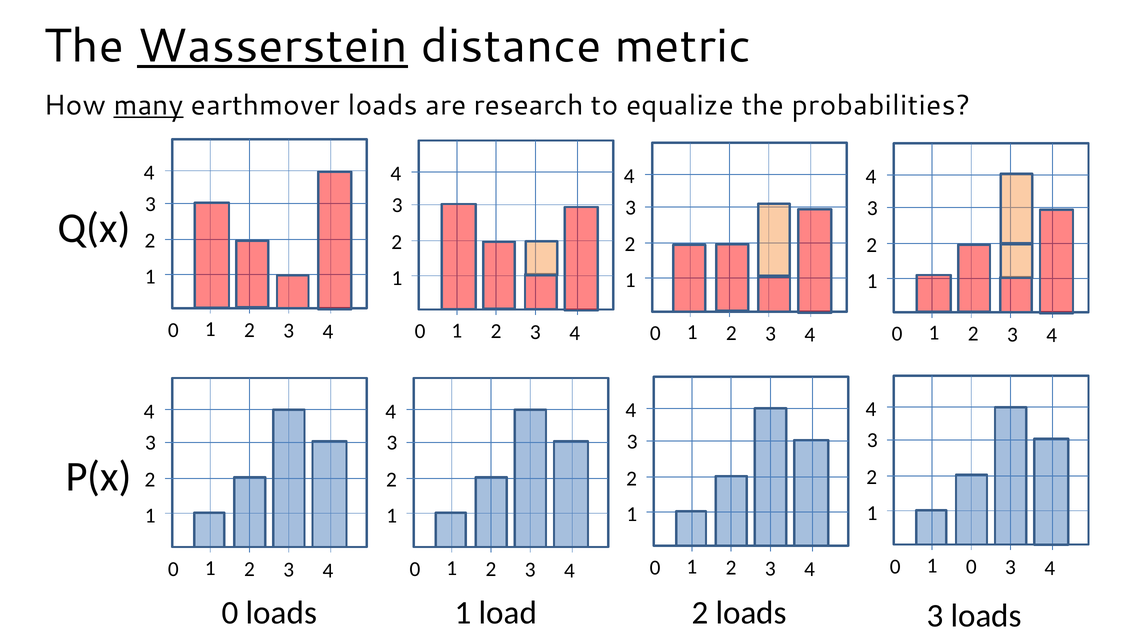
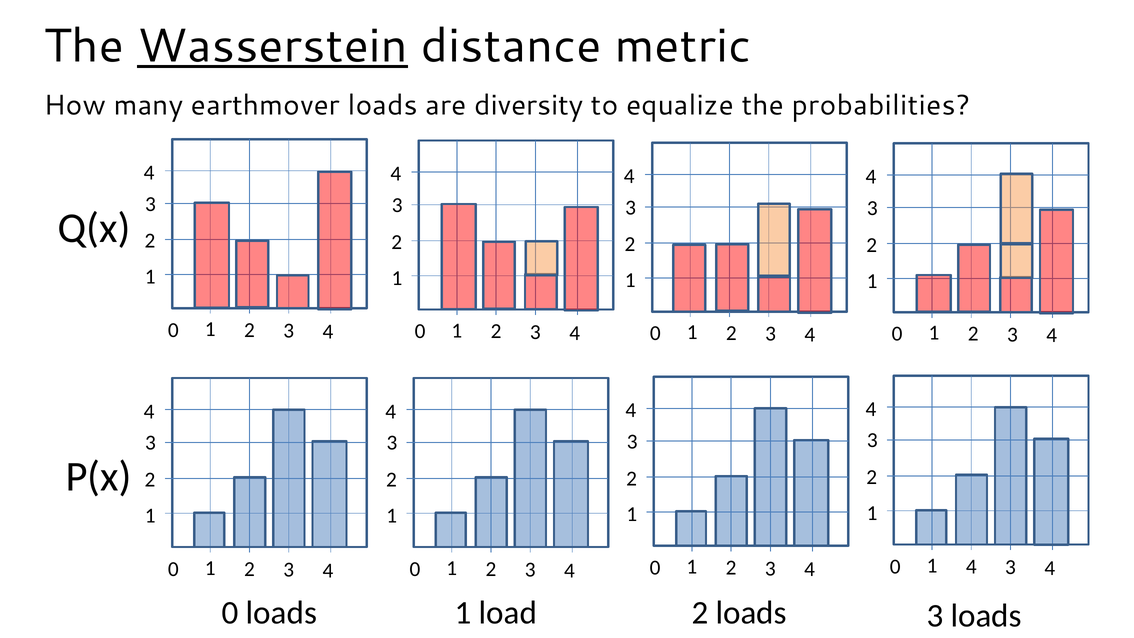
many underline: present -> none (148, 105)
research: research -> diversity (529, 105)
1 0: 0 -> 4 (971, 566)
